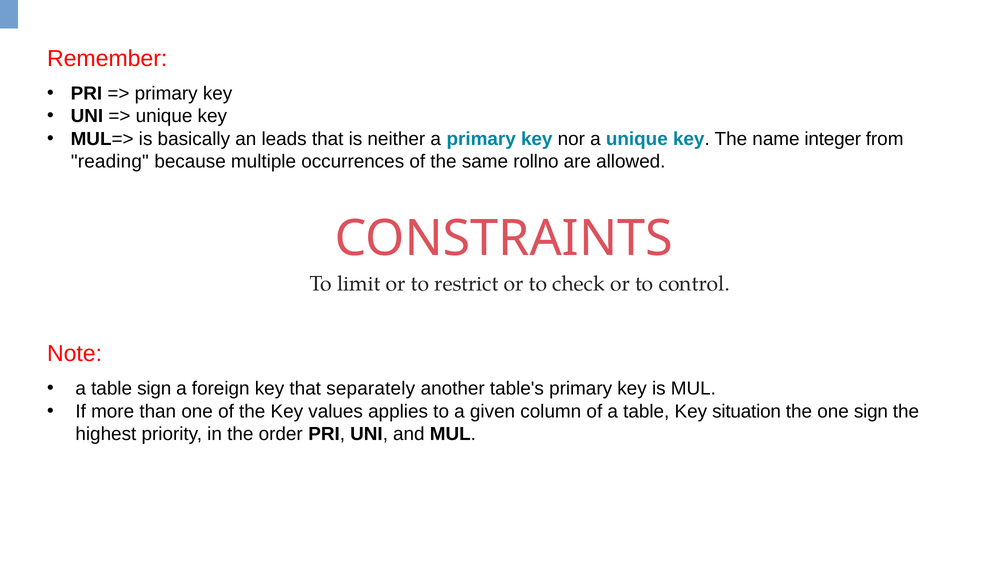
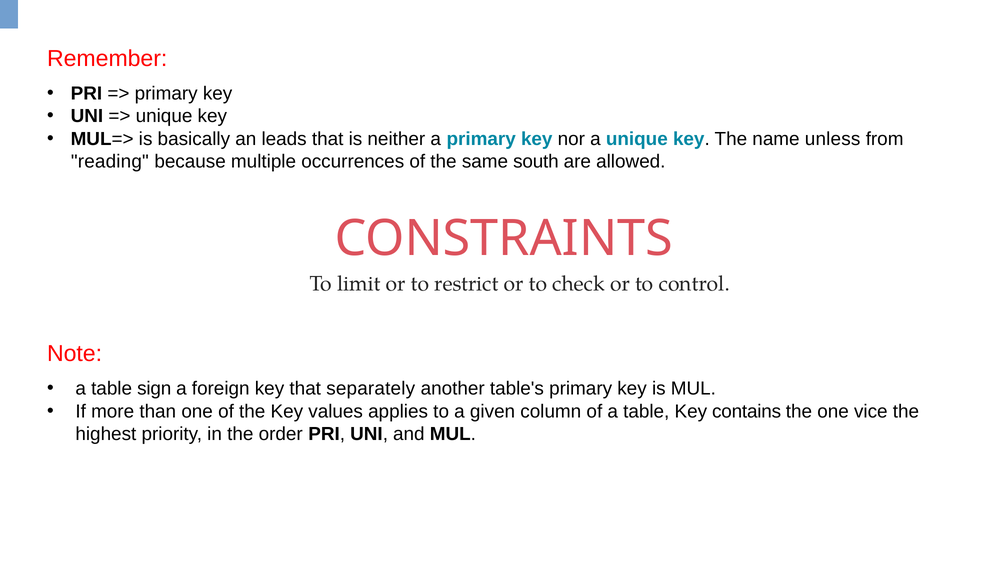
integer: integer -> unless (833, 139)
rollno: rollno -> south (536, 162)
situation: situation -> contains (747, 411)
one sign: sign -> vice (871, 411)
